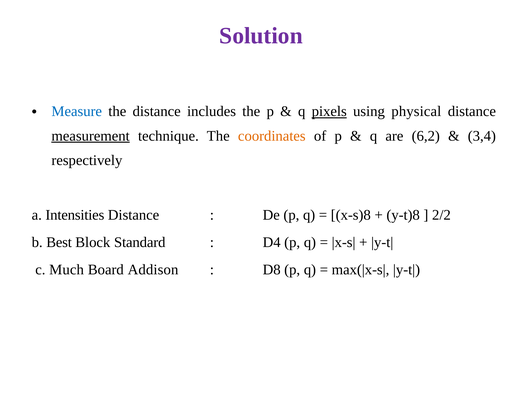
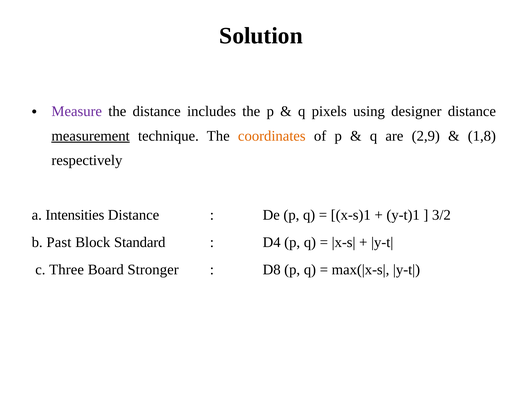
Solution colour: purple -> black (261, 36)
Measure colour: blue -> purple (77, 111)
pixels underline: present -> none (329, 111)
physical: physical -> designer (416, 111)
6,2: 6,2 -> 2,9 (426, 136)
3,4: 3,4 -> 1,8 (482, 136)
x-s)8: x-s)8 -> x-s)1 (351, 215)
y-t)8: y-t)8 -> y-t)1 (403, 215)
2/2: 2/2 -> 3/2 (441, 215)
Best: Best -> Past (59, 242)
Much: Much -> Three (67, 270)
Addison: Addison -> Stronger (153, 270)
